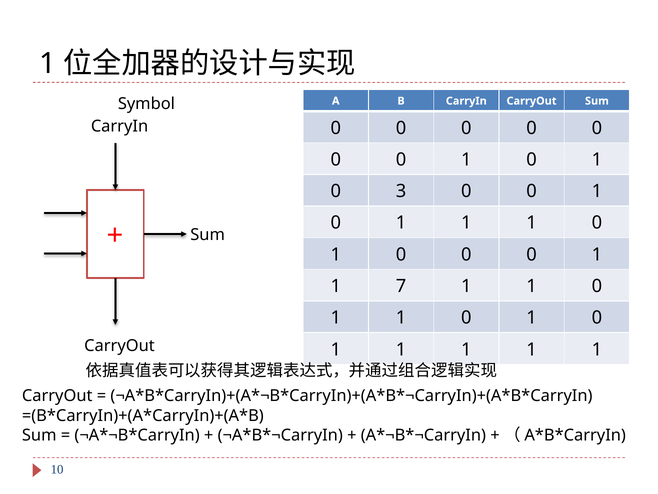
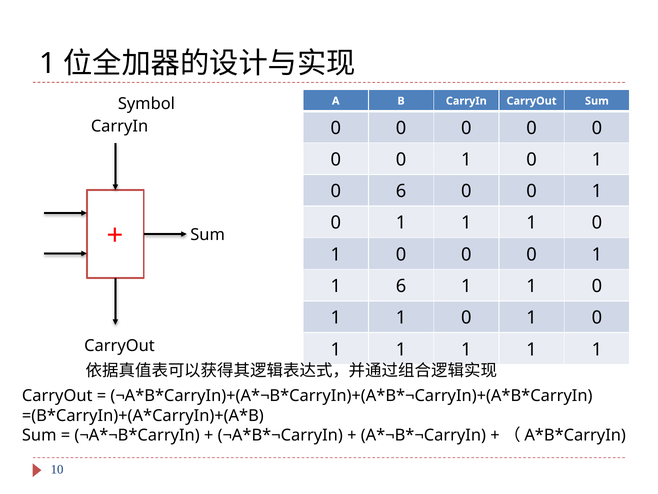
0 3: 3 -> 6 (401, 191)
1 7: 7 -> 6 (401, 286)
